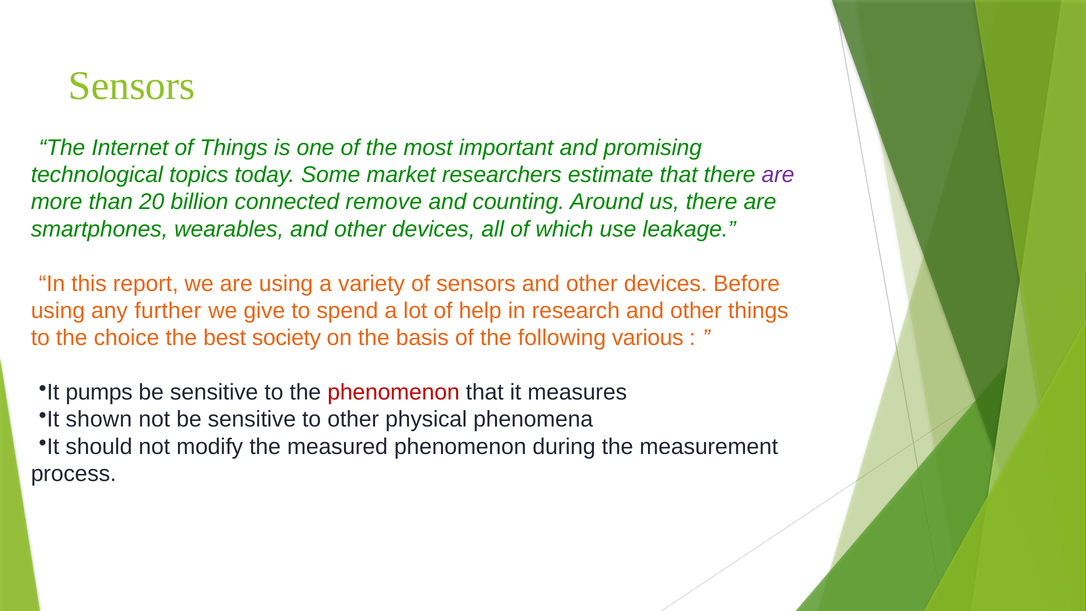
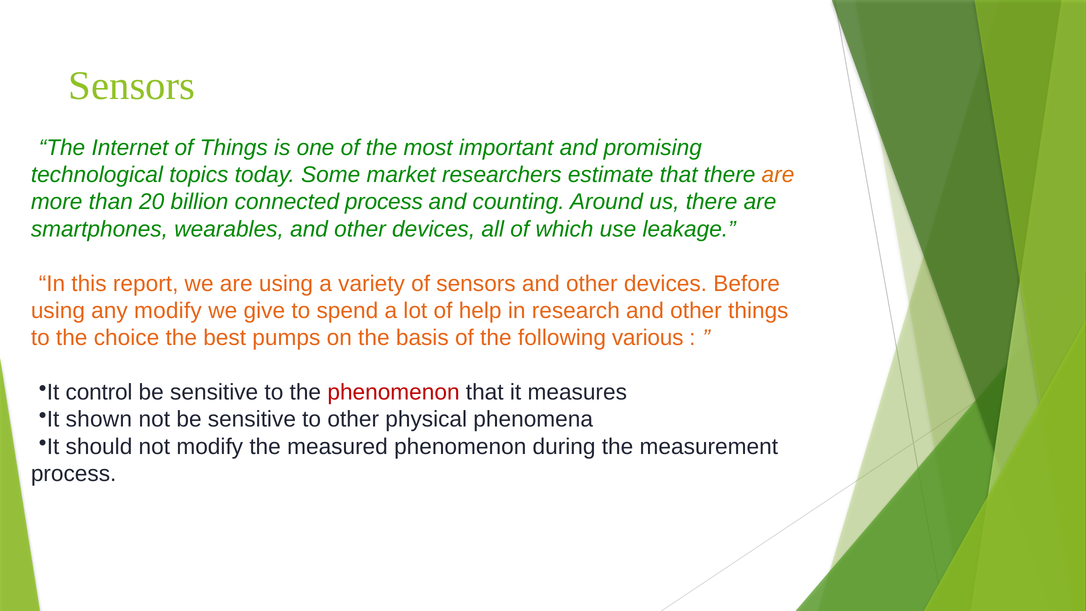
are colour: purple -> orange (778, 175)
connected remove: remove -> process (384, 202)
any further: further -> modify (168, 311)
society: society -> pumps (286, 338)
pumps: pumps -> control (99, 392)
